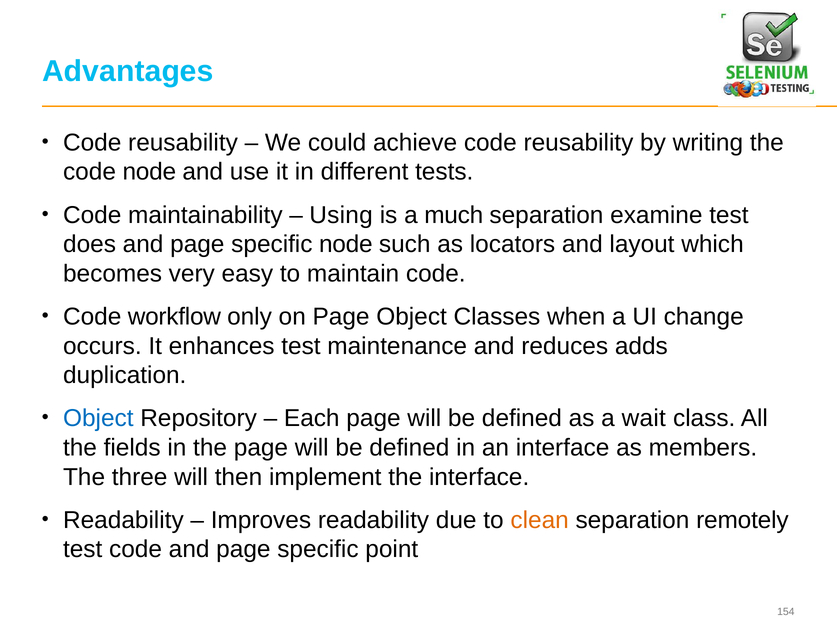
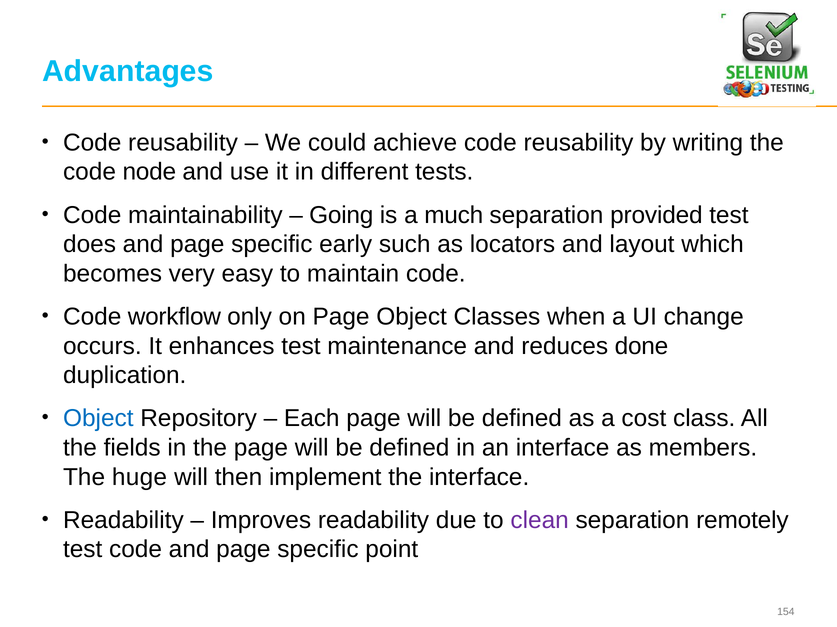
Using: Using -> Going (341, 215)
examine: examine -> provided (656, 215)
specific node: node -> early (346, 245)
adds: adds -> done (641, 346)
wait: wait -> cost (644, 419)
three: three -> huge (140, 478)
clean colour: orange -> purple (540, 521)
